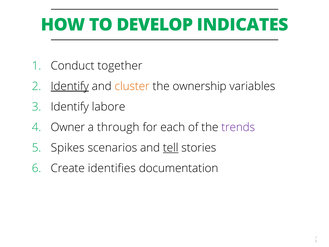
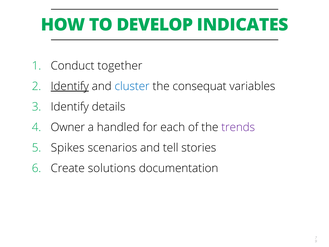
cluster colour: orange -> blue (132, 86)
ownership: ownership -> consequat (200, 86)
labore: labore -> details (109, 107)
through: through -> handled (118, 127)
tell underline: present -> none (171, 148)
identifies: identifies -> solutions (112, 168)
